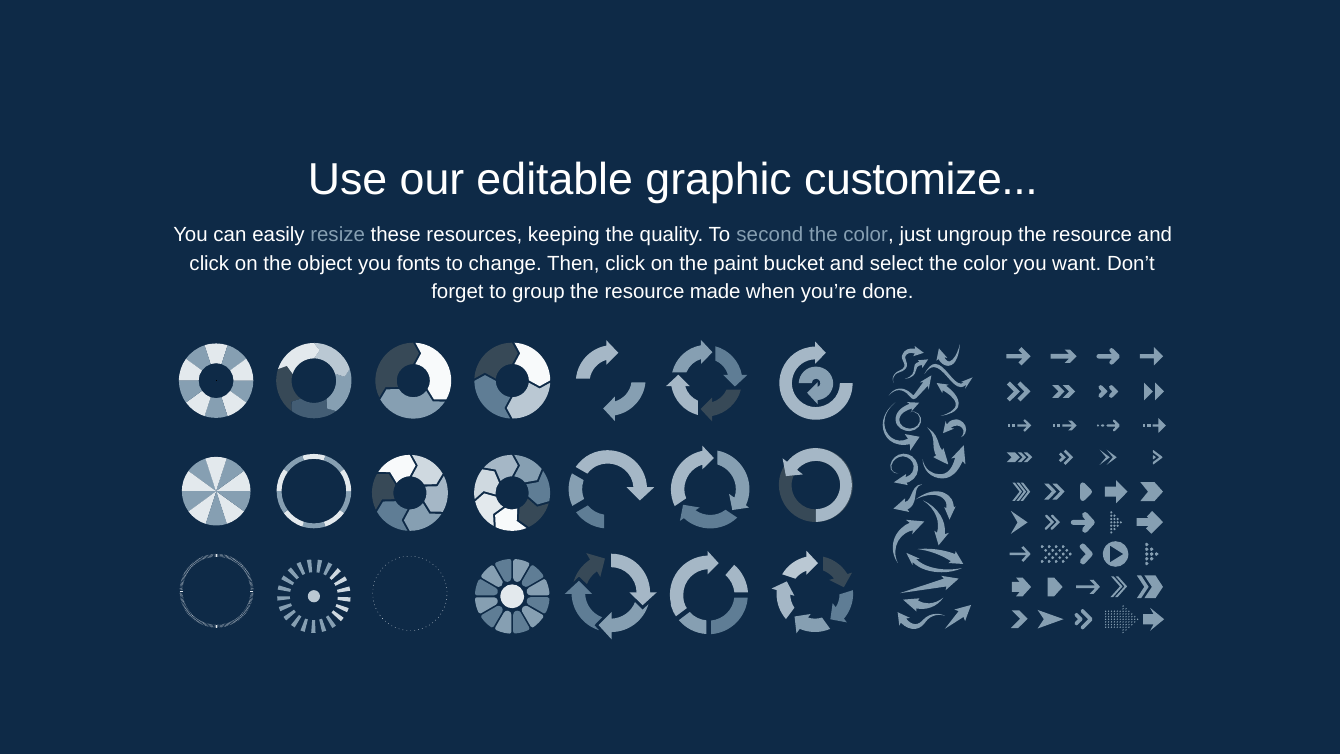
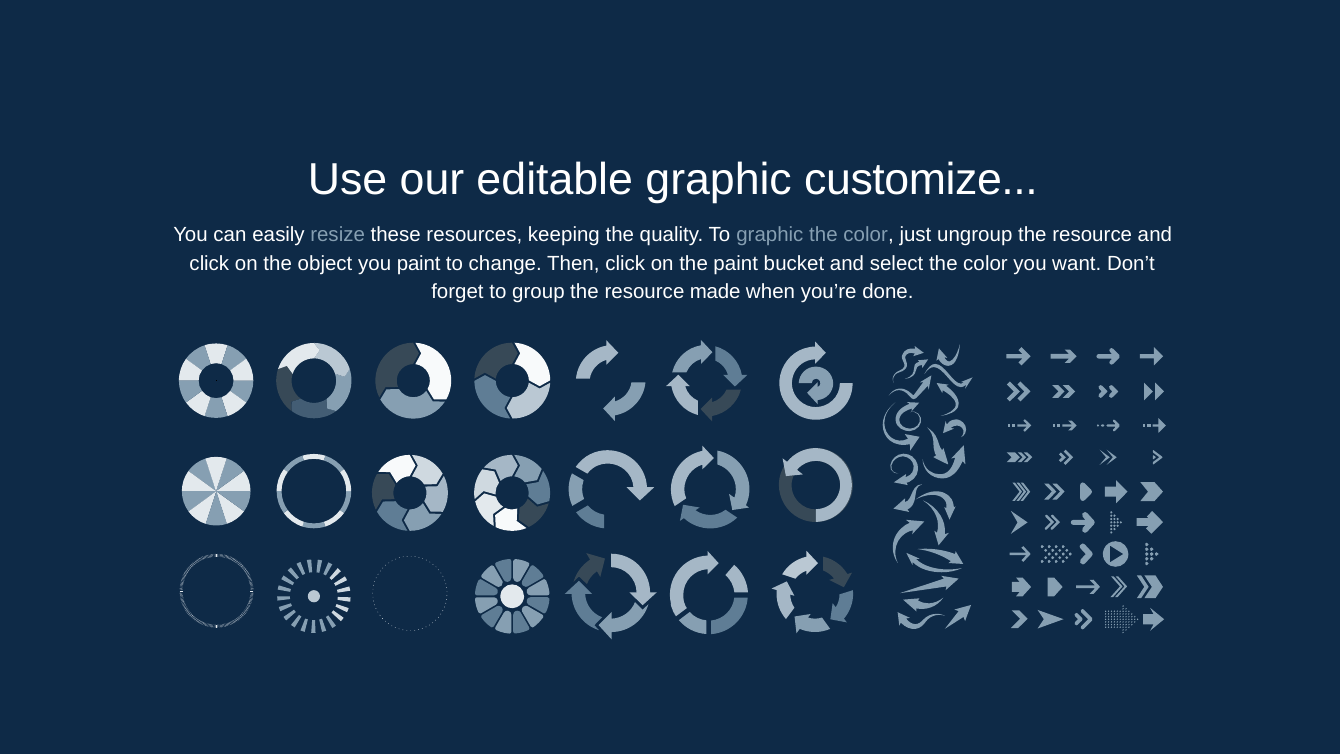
To second: second -> graphic (770, 235)
you fonts: fonts -> paint (419, 263)
